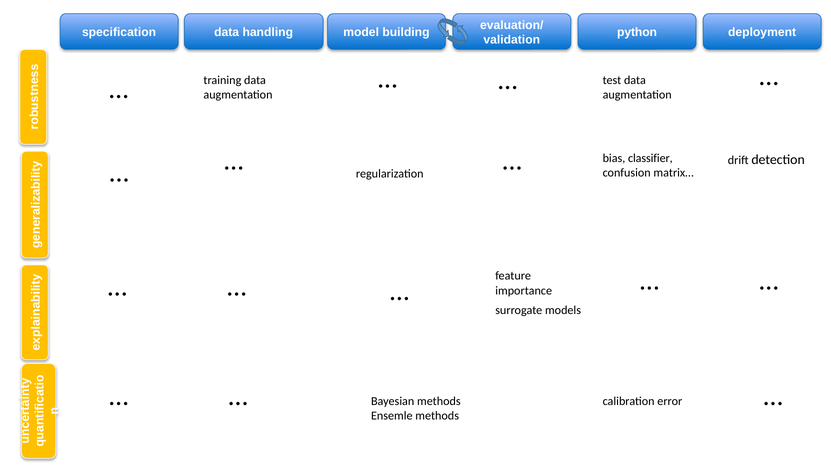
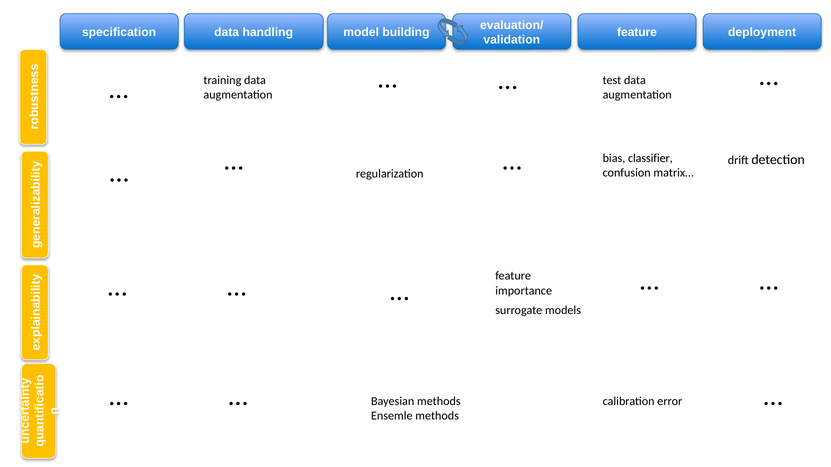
python: python -> feature (637, 32)
